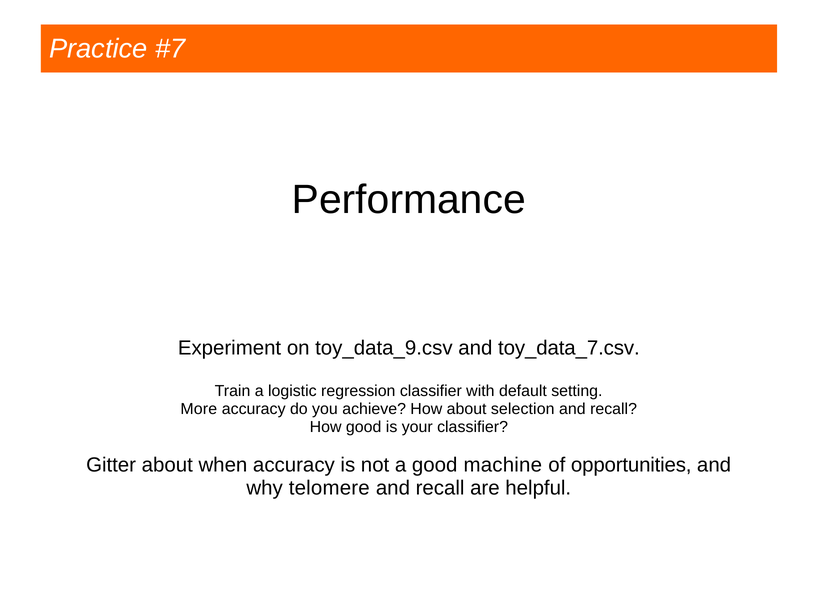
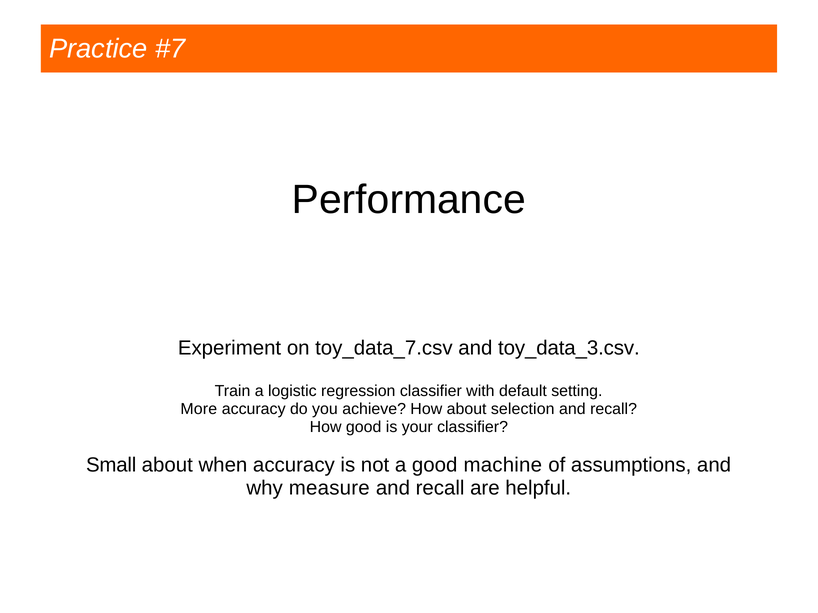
toy_data_9.csv: toy_data_9.csv -> toy_data_7.csv (384, 348)
toy_data_7.csv: toy_data_7.csv -> toy_data_3.csv (569, 348)
Gitter: Gitter -> Small (111, 466)
opportunities: opportunities -> assumptions (631, 466)
telomere: telomere -> measure (329, 488)
